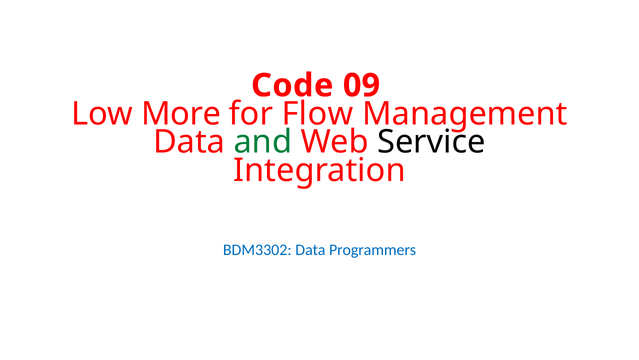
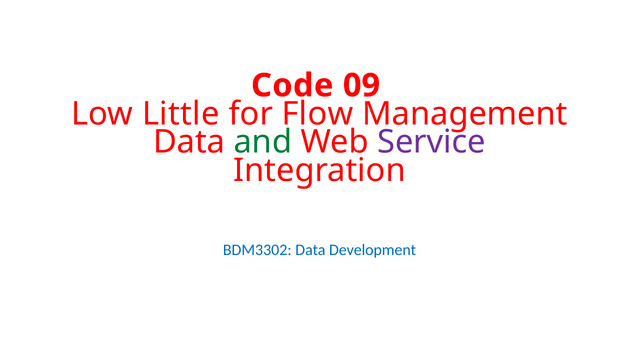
More: More -> Little (181, 114)
Service colour: black -> purple (431, 142)
Programmers: Programmers -> Development (373, 249)
